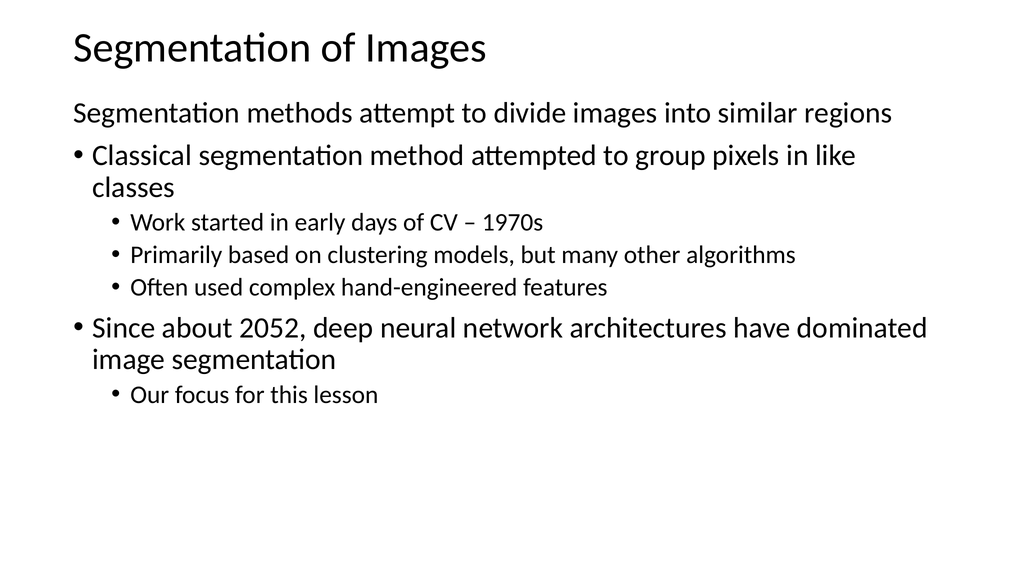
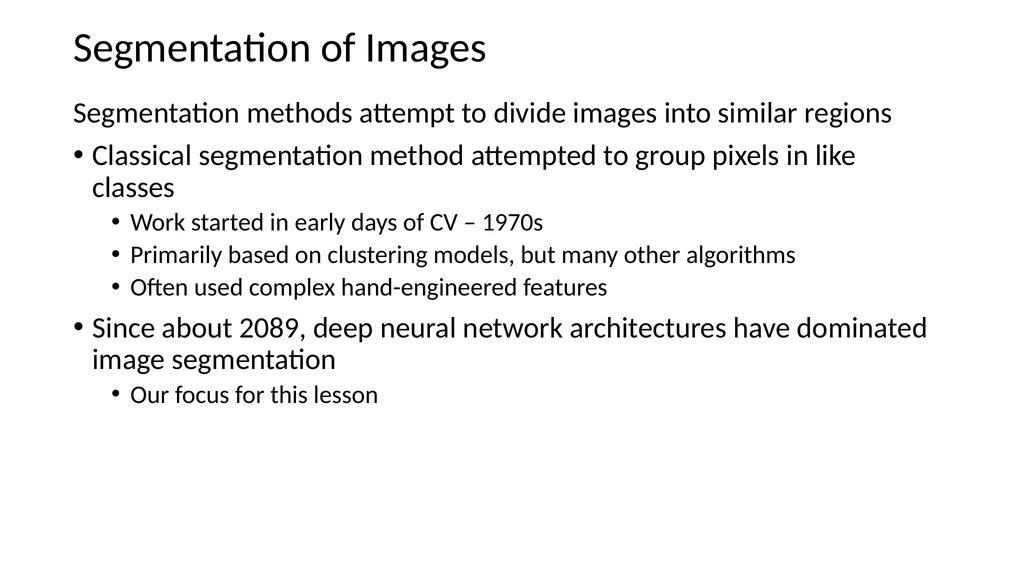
2052: 2052 -> 2089 (273, 328)
